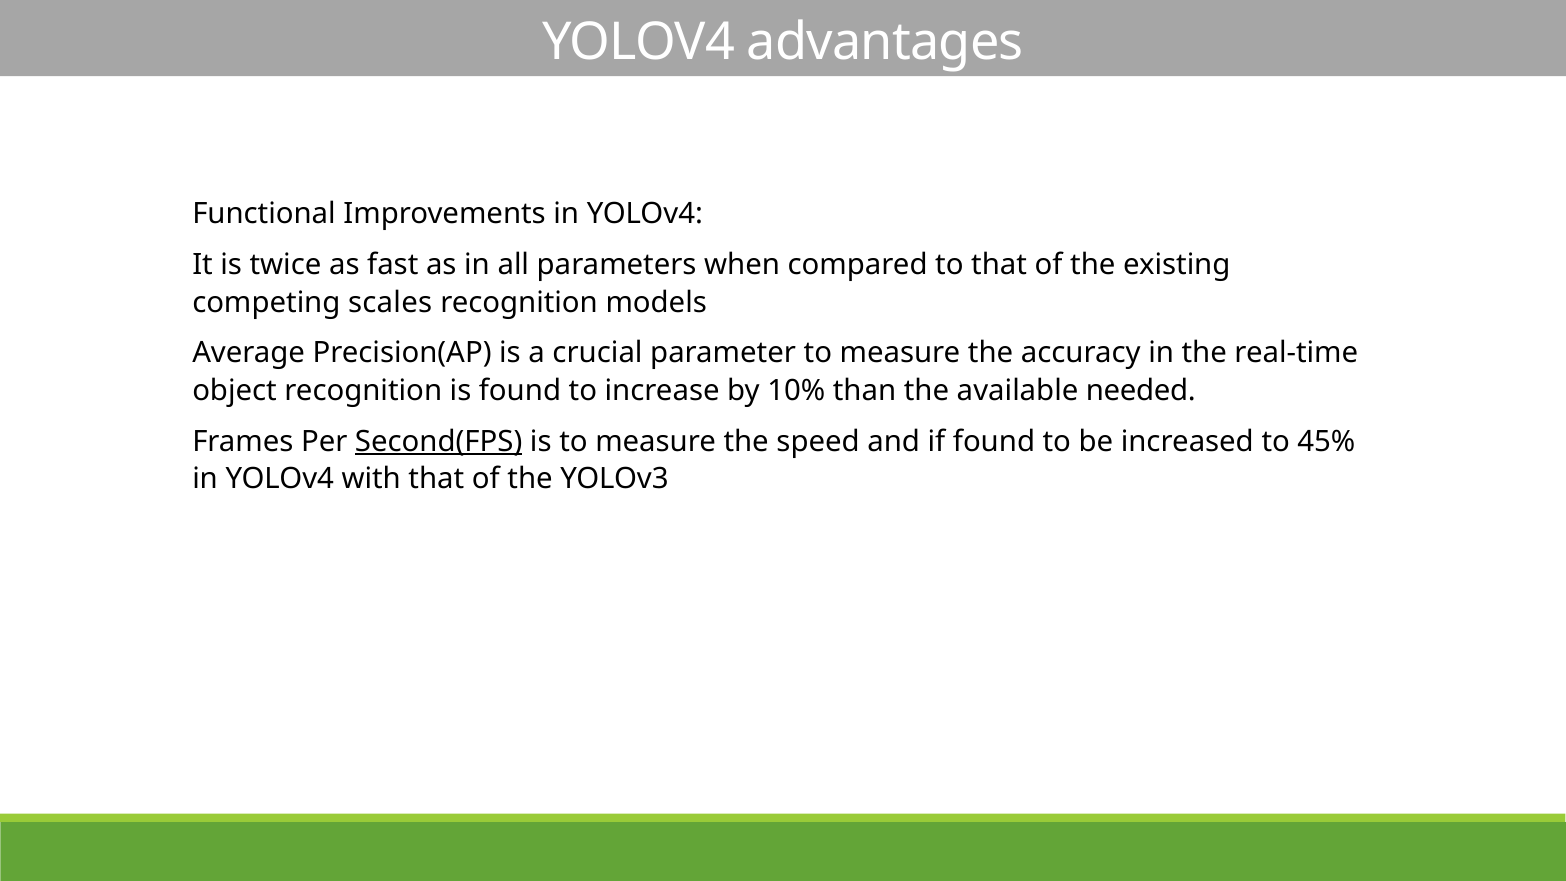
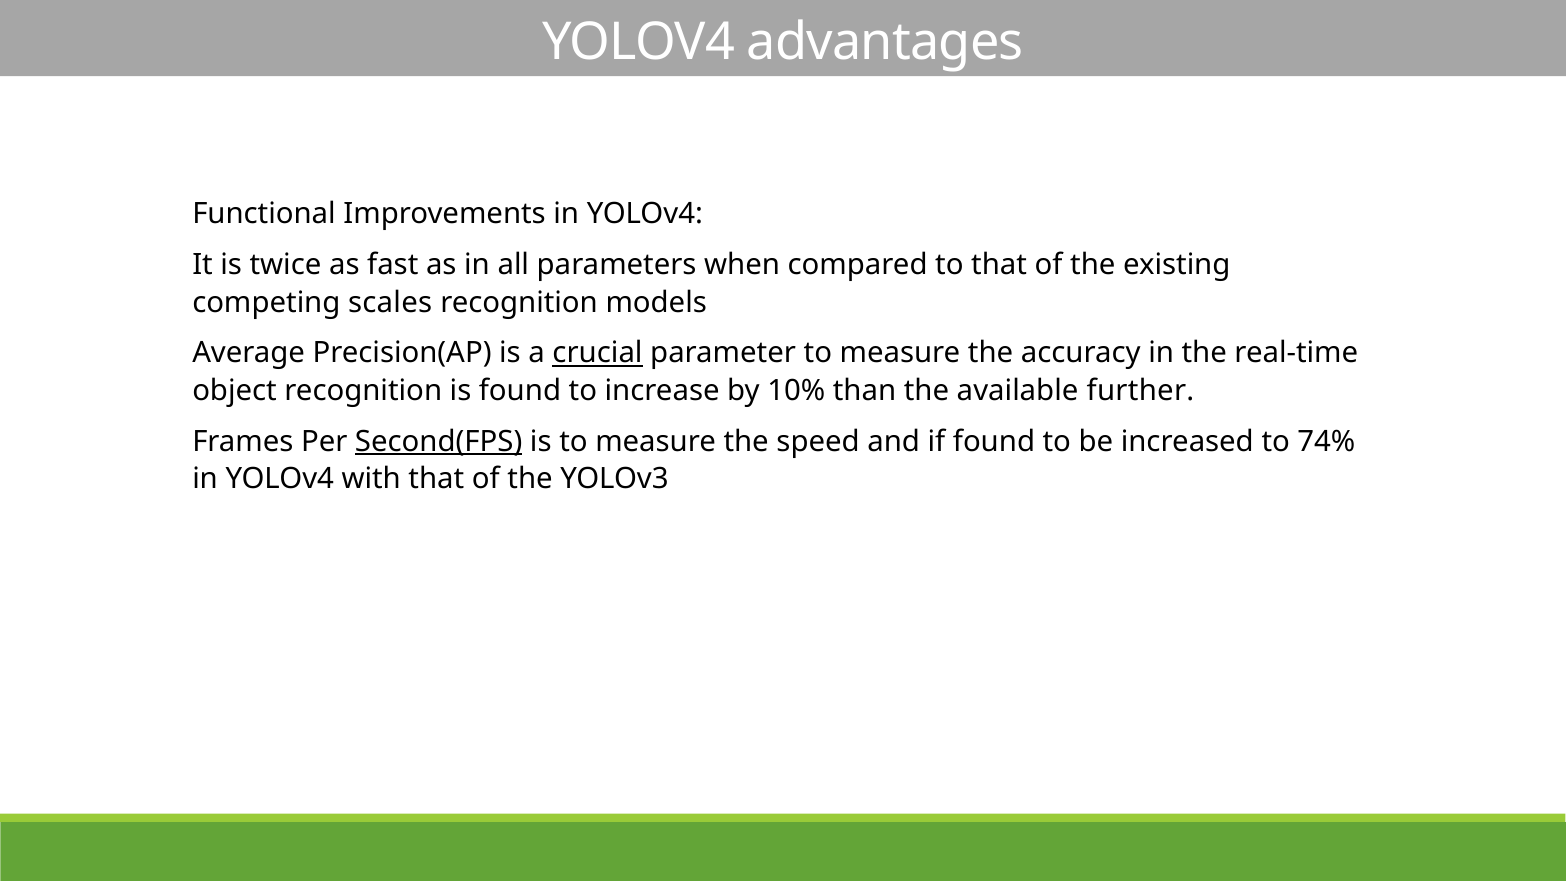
crucial underline: none -> present (598, 353)
needed: needed -> further (1141, 391)
45%: 45% -> 74% (1326, 442)
